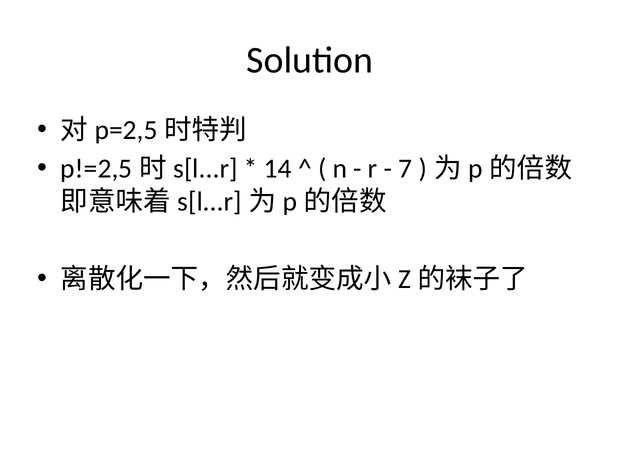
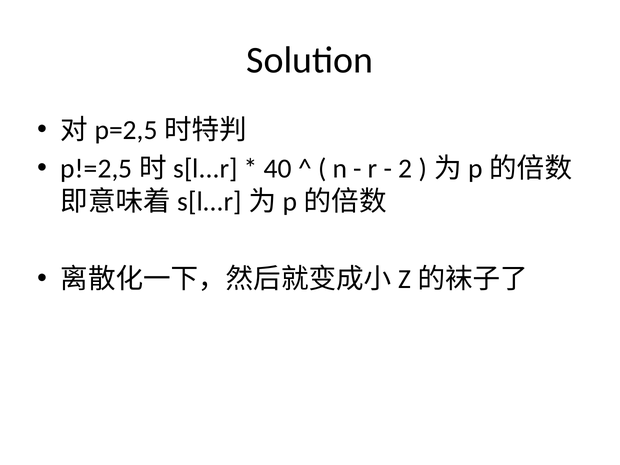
14: 14 -> 40 (278, 169)
7: 7 -> 2 (405, 169)
